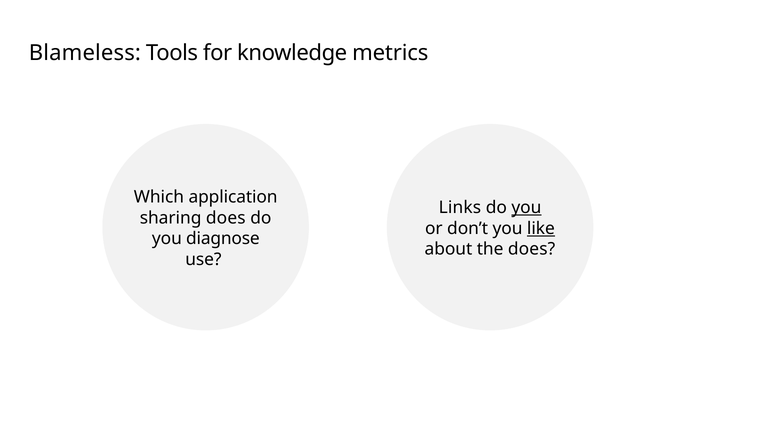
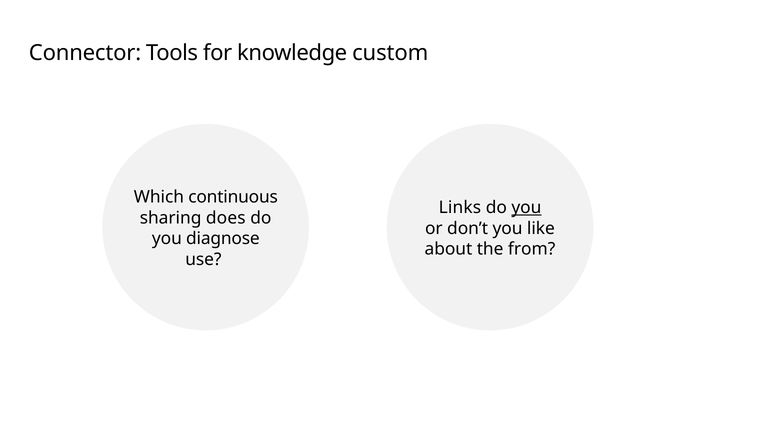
Blameless: Blameless -> Connector (85, 53)
metrics: metrics -> custom (390, 53)
application: application -> continuous (233, 197)
like underline: present -> none (541, 228)
the does: does -> from (532, 249)
